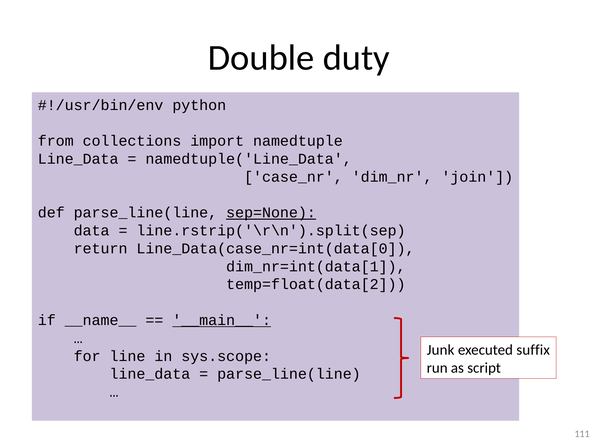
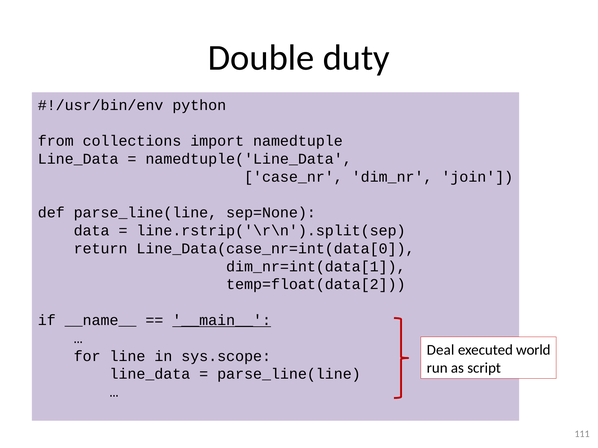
sep=None underline: present -> none (271, 213)
Junk: Junk -> Deal (441, 350)
suffix: suffix -> world (533, 350)
